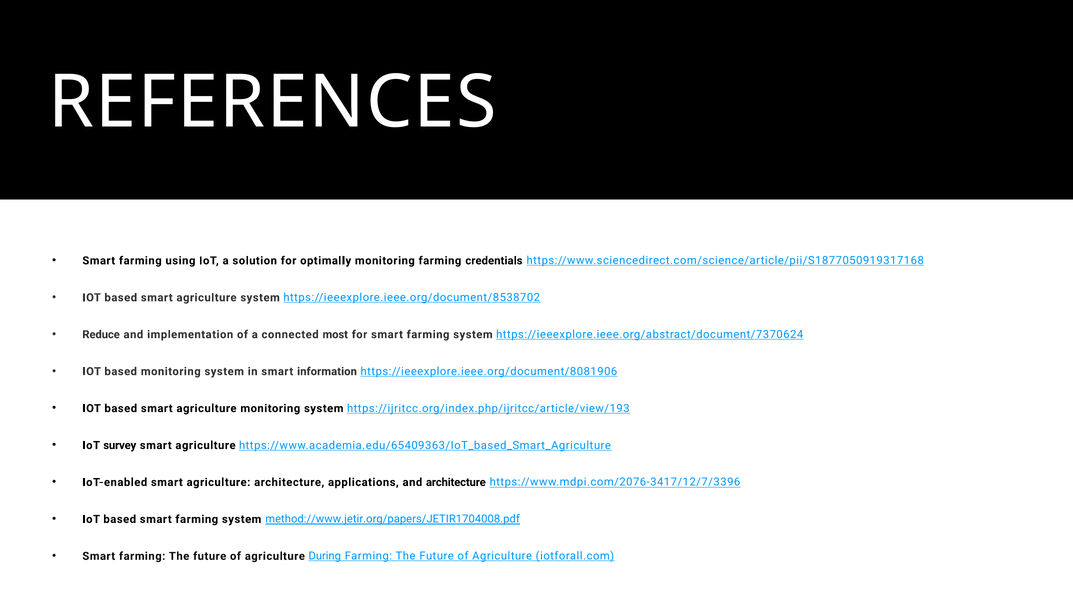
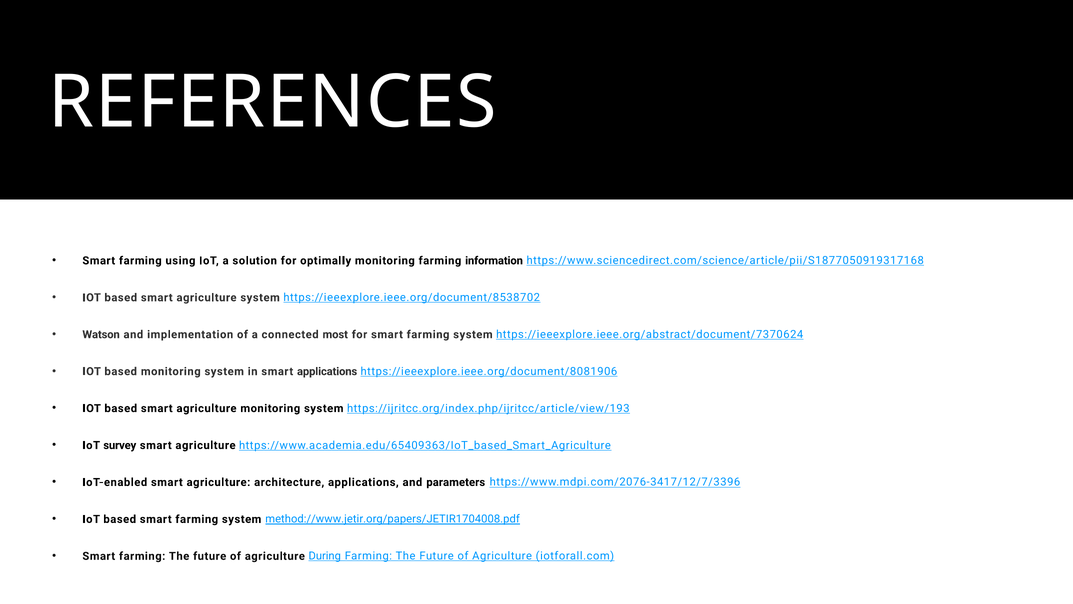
credentials: credentials -> information (494, 260)
Reduce: Reduce -> Watson (101, 334)
smart information: information -> applications (327, 371)
and architecture: architecture -> parameters (456, 482)
